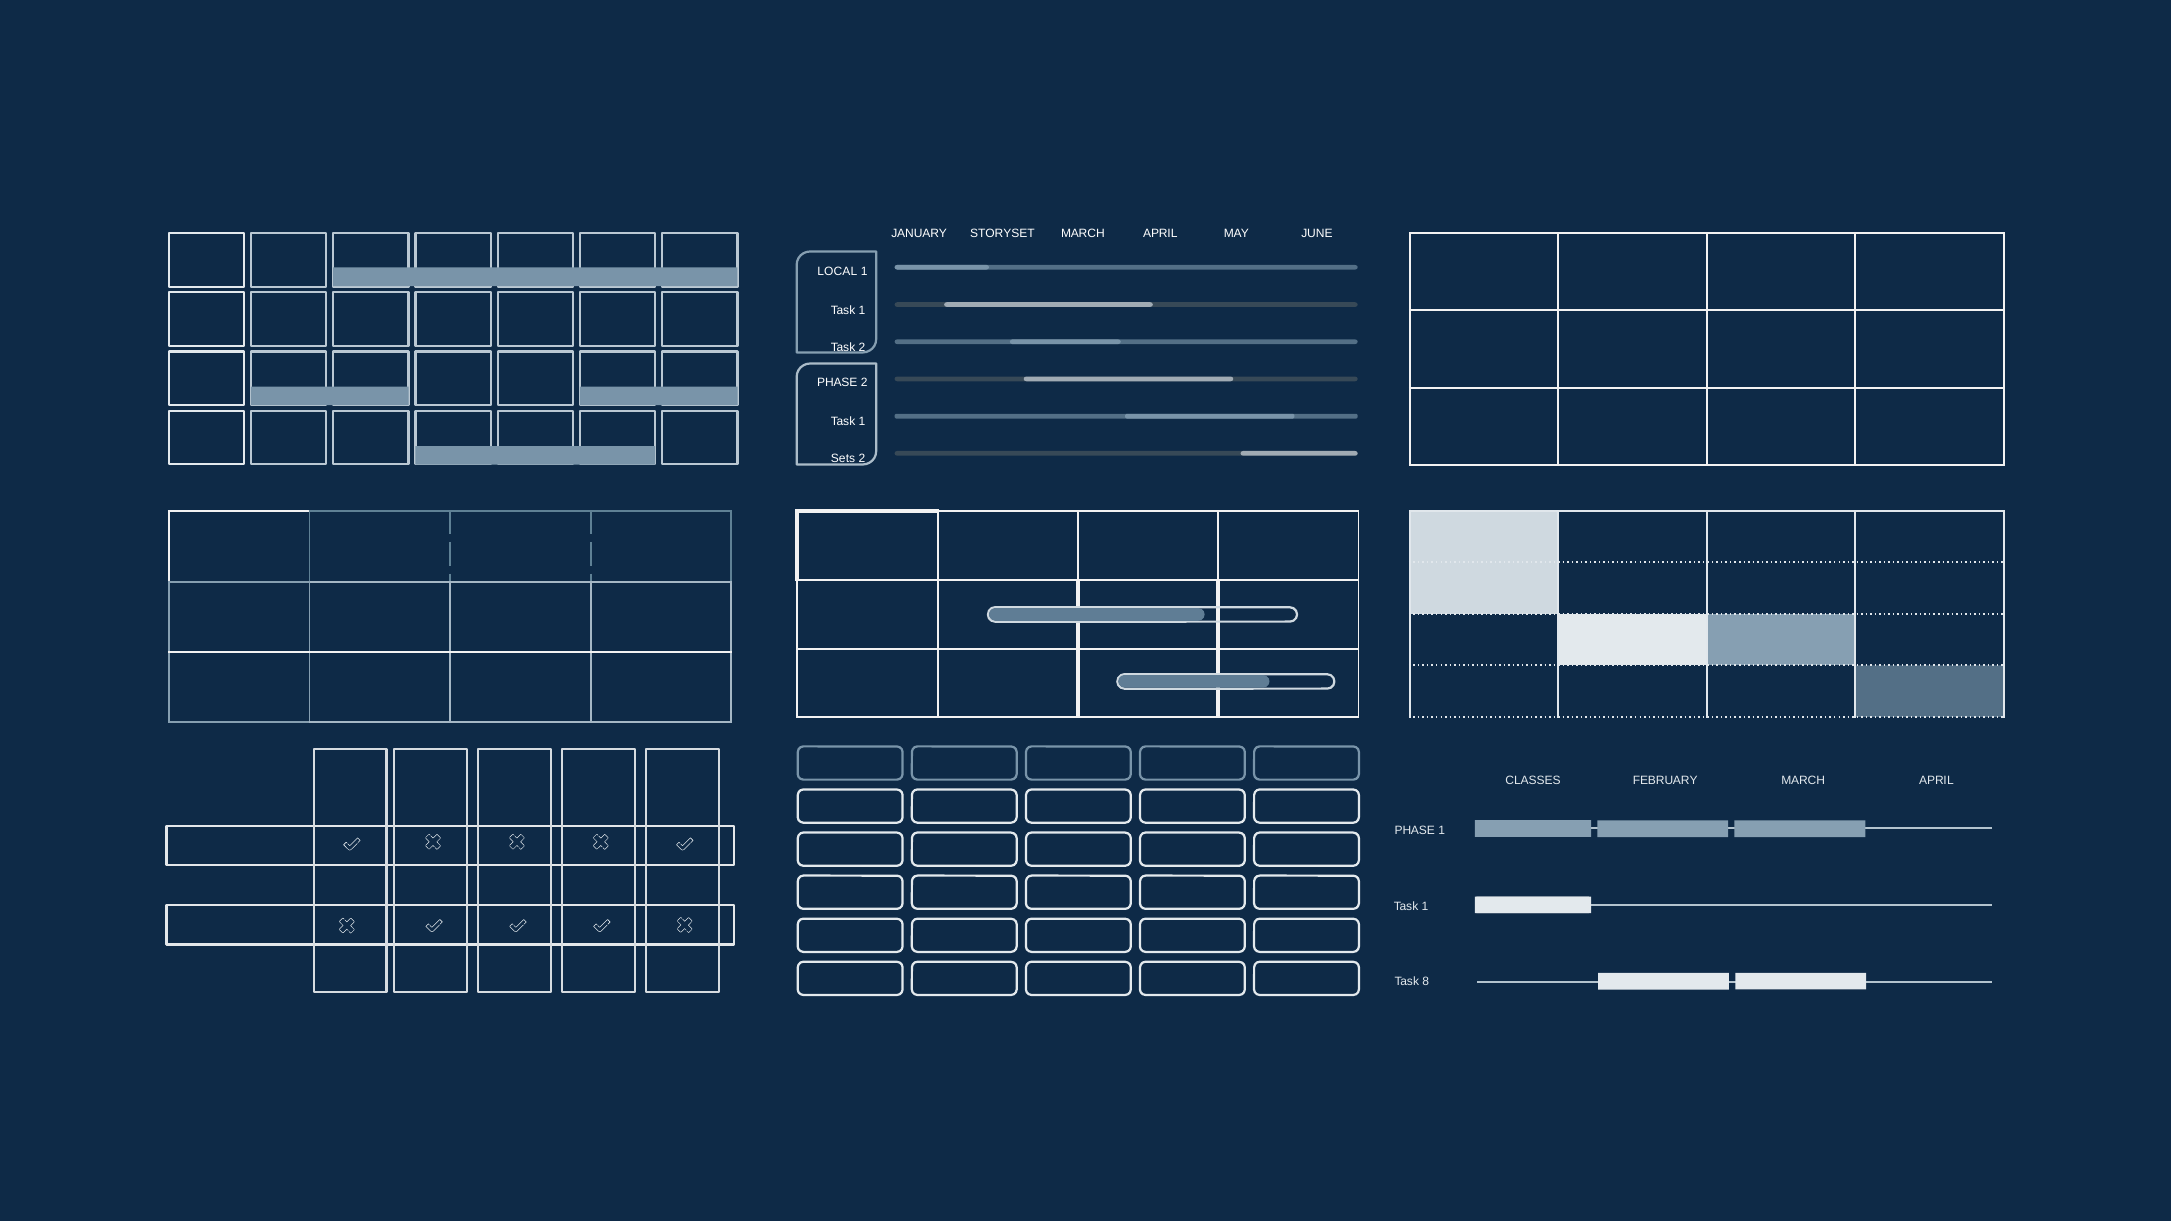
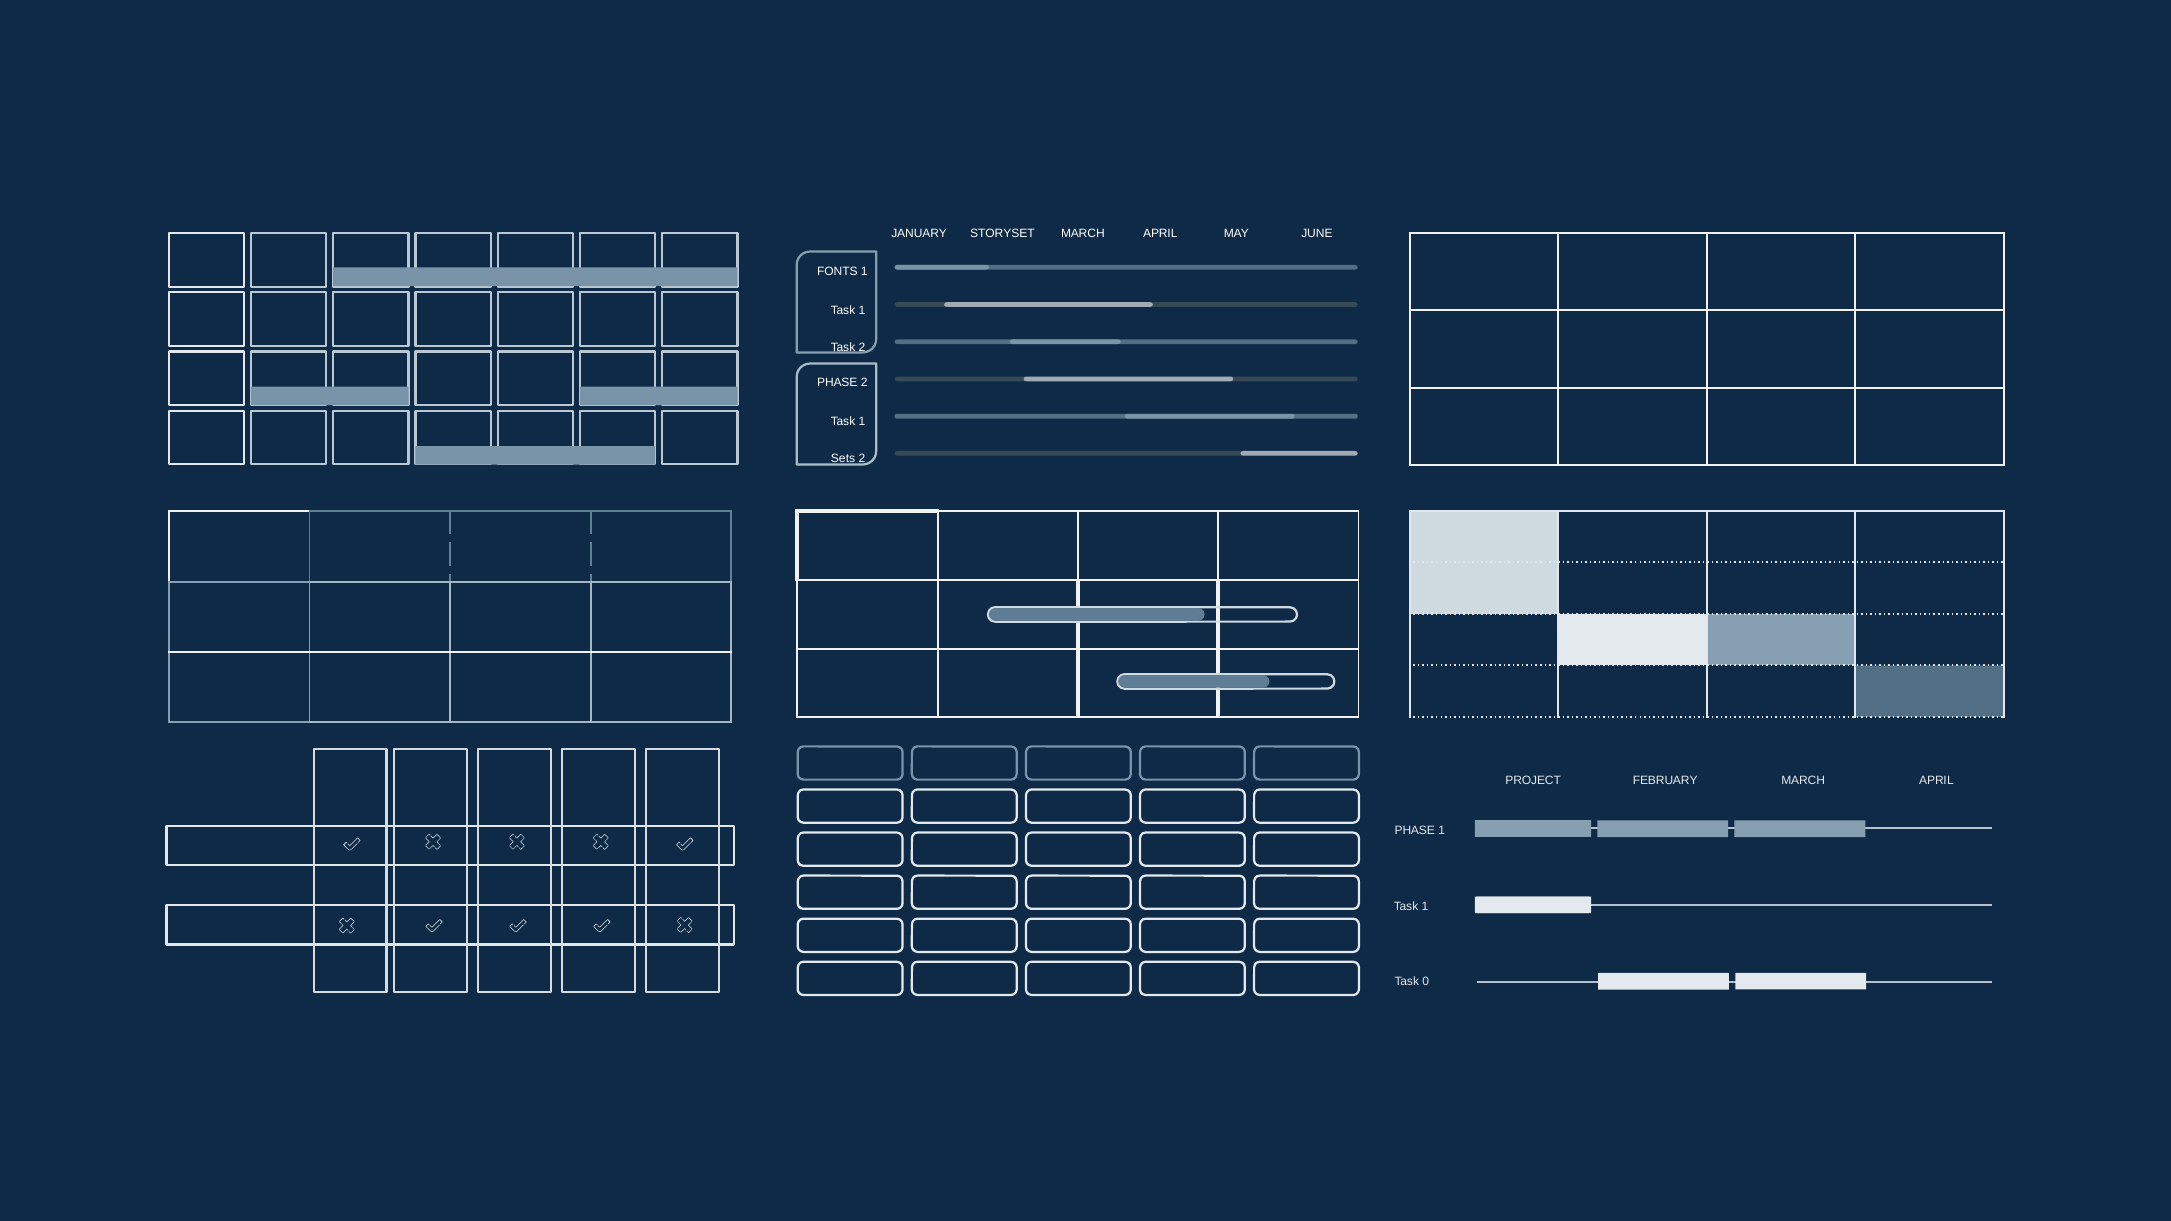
LOCAL: LOCAL -> FONTS (837, 272)
CLASSES: CLASSES -> PROJECT (1533, 781)
8: 8 -> 0 (1426, 982)
